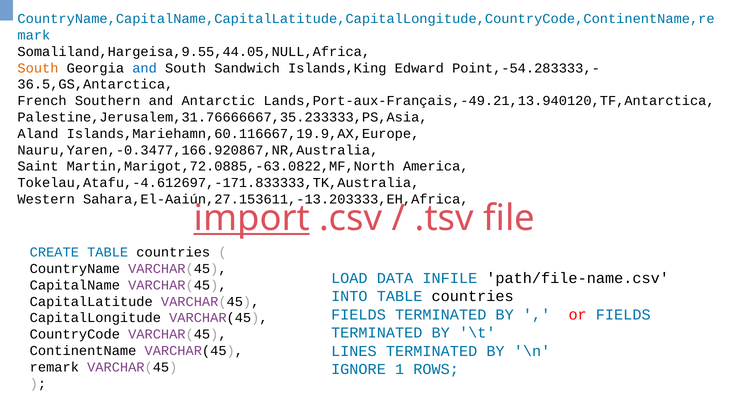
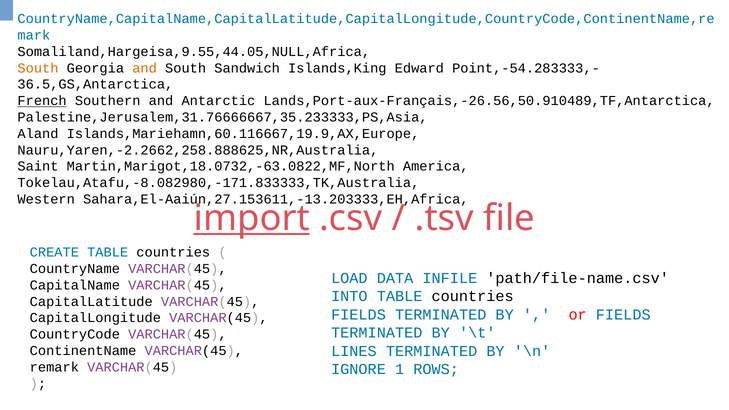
and colour: blue -> orange (145, 68)
French underline: none -> present (42, 101)
Lands,Port-aux-Français,-49.21,13.940120,TF,Antarctica: Lands,Port-aux-Français,-49.21,13.940120,TF,Antarctica -> Lands,Port-aux-Français,-26.56,50.910489,TF,Antarctica (489, 101)
Nauru,Yaren,-0.3477,166.920867,NR,Australia: Nauru,Yaren,-0.3477,166.920867,NR,Australia -> Nauru,Yaren,-2.2662,258.888625,NR,Australia (198, 150)
Martin,Marigot,72.0885,-63.0822,MF,North: Martin,Marigot,72.0885,-63.0822,MF,North -> Martin,Marigot,18.0732,-63.0822,MF,North (231, 166)
Tokelau,Atafu,-4.612697,-171.833333,TK,Australia: Tokelau,Atafu,-4.612697,-171.833333,TK,Australia -> Tokelau,Atafu,-8.082980,-171.833333,TK,Australia (218, 183)
